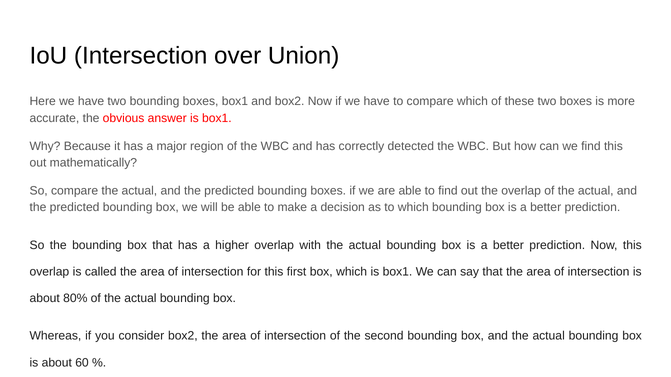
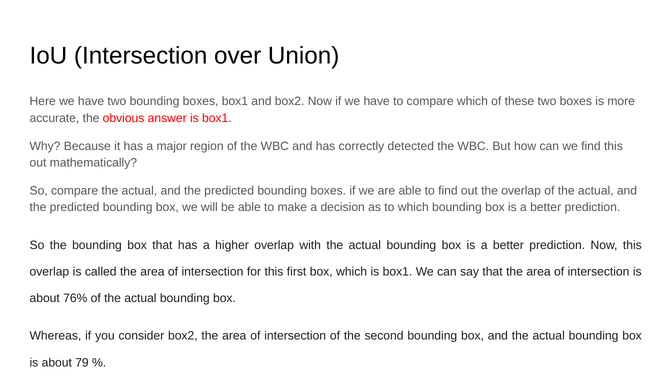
80%: 80% -> 76% (75, 299)
60: 60 -> 79 (82, 363)
